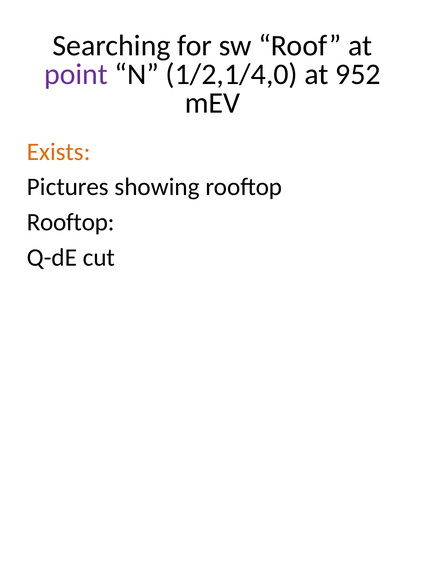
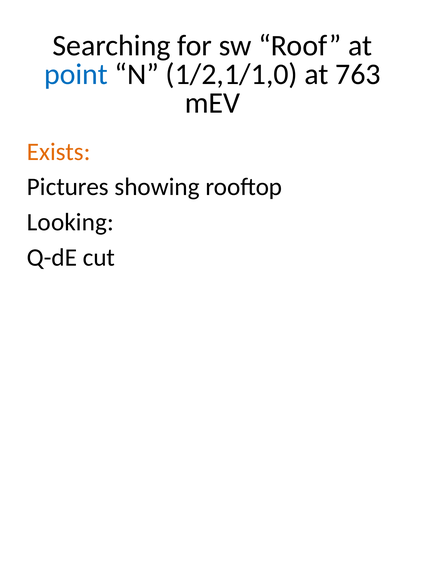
point colour: purple -> blue (76, 74)
1/2,1/4,0: 1/2,1/4,0 -> 1/2,1/1,0 (232, 74)
952: 952 -> 763 (358, 74)
Rooftop: Rooftop -> Looking (70, 222)
